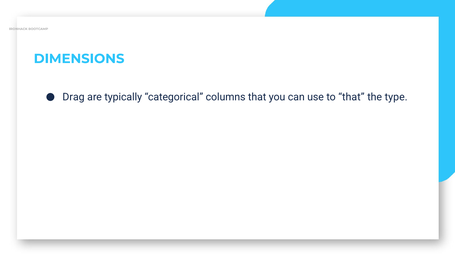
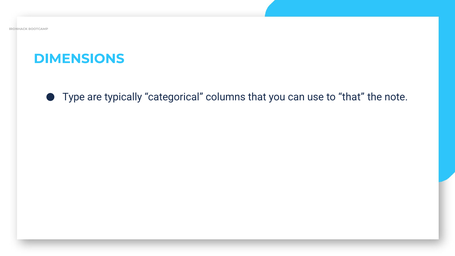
Drag: Drag -> Type (74, 97)
type: type -> note (396, 97)
